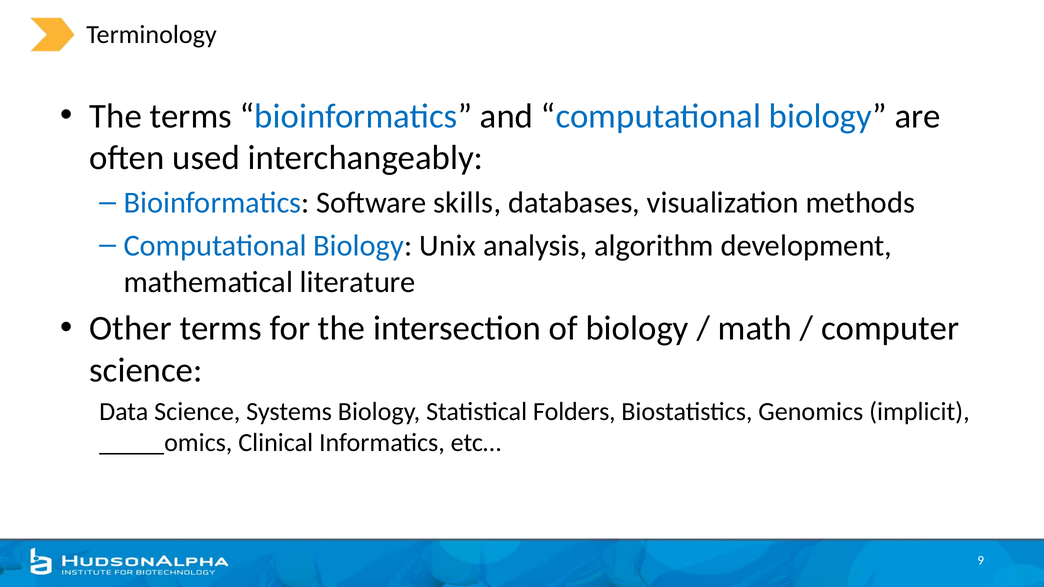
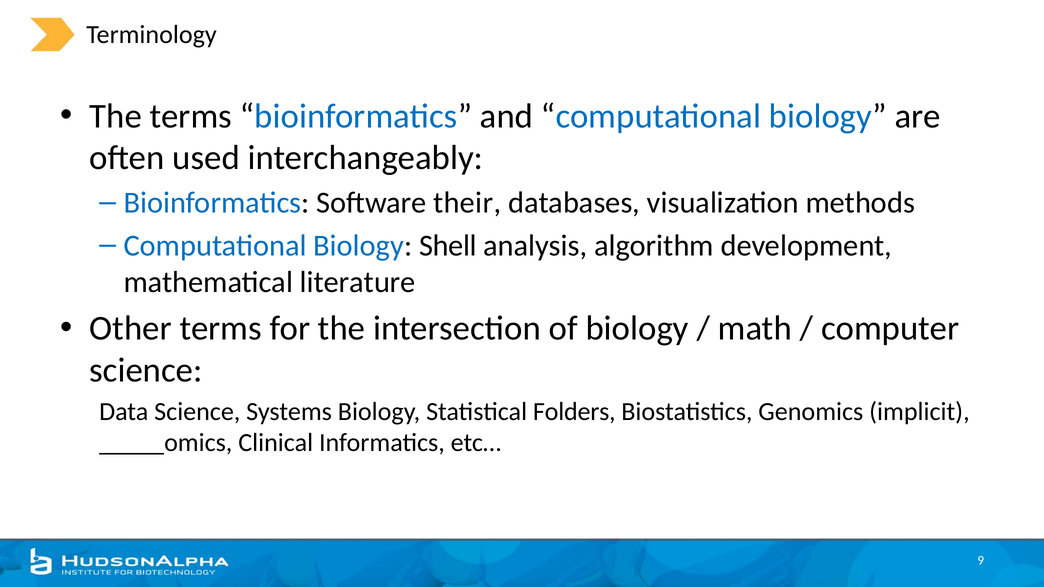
skills: skills -> their (467, 203)
Unix: Unix -> Shell (448, 246)
